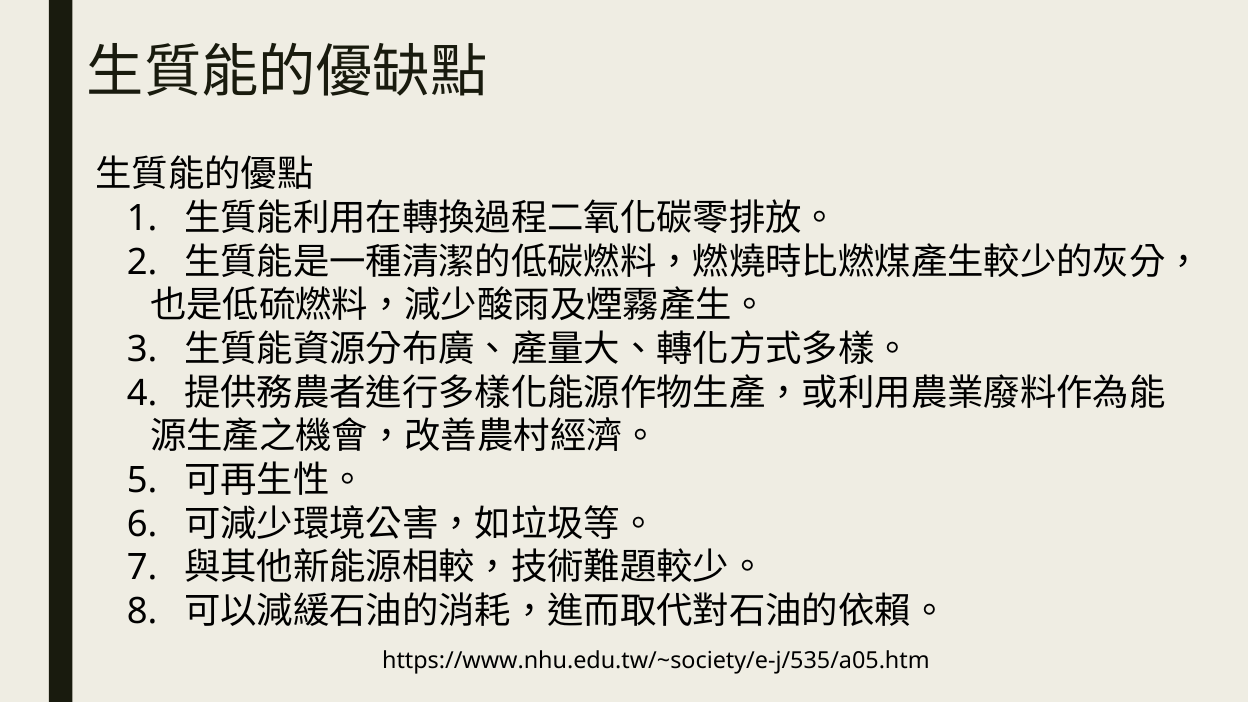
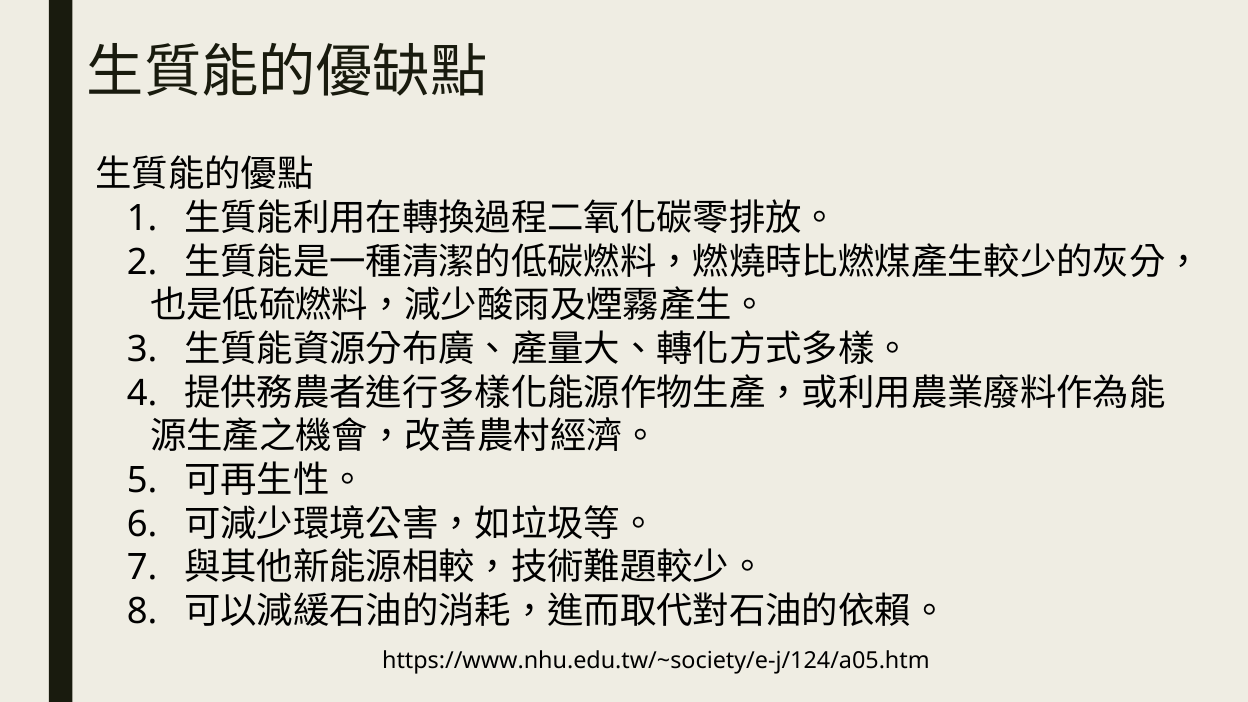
https://www.nhu.edu.tw/~society/e-j/535/a05.htm: https://www.nhu.edu.tw/~society/e-j/535/a05.htm -> https://www.nhu.edu.tw/~society/e-j/124/a05.htm (656, 661)
